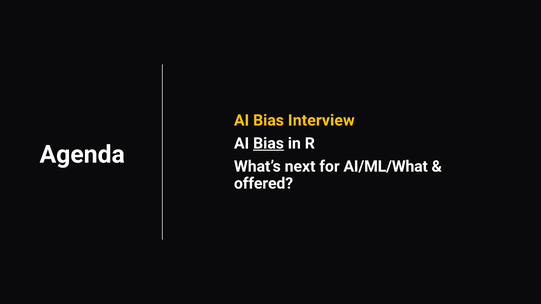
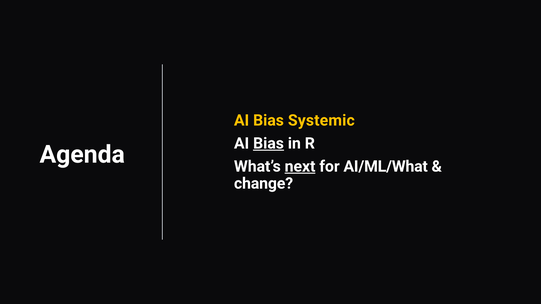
Interview: Interview -> Systemic (321, 120)
next underline: none -> present (300, 167)
offered: offered -> change (264, 184)
